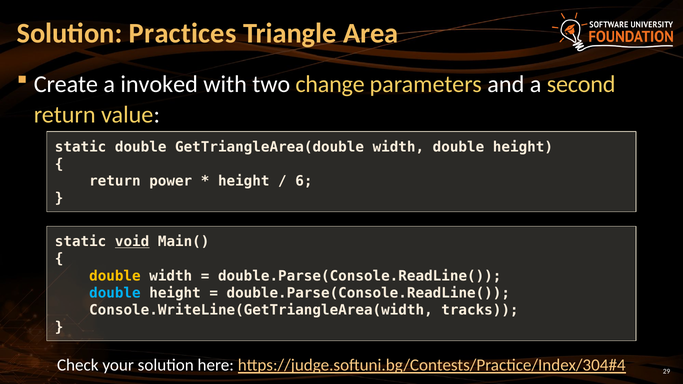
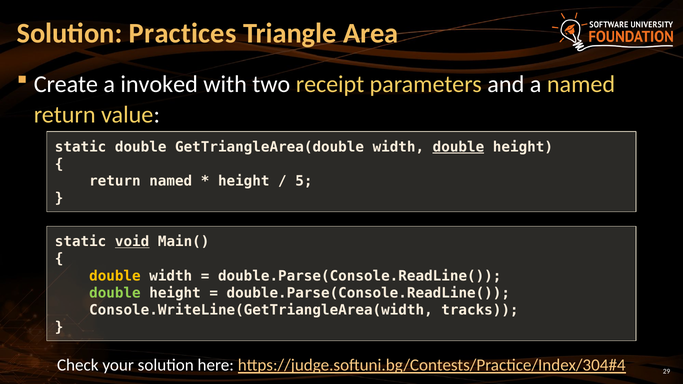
change: change -> receipt (330, 84)
a second: second -> named (581, 84)
double underline: none -> present (458, 147)
return power: power -> named (171, 181)
6: 6 -> 5 (304, 181)
double colour: light blue -> light green (115, 293)
